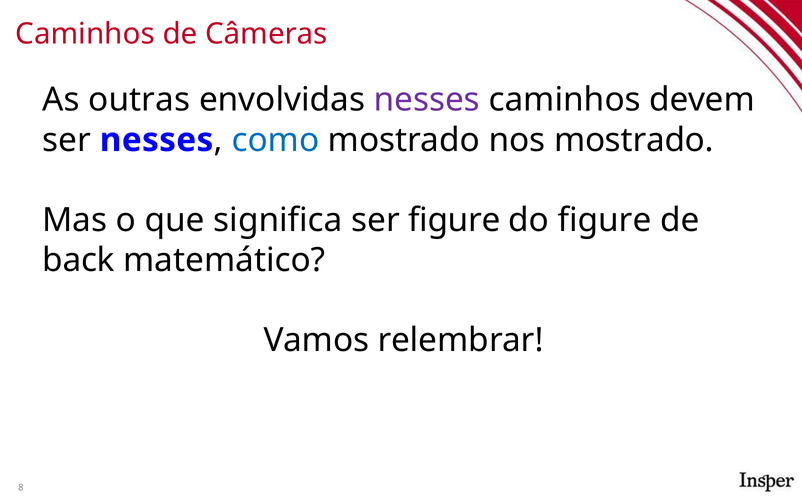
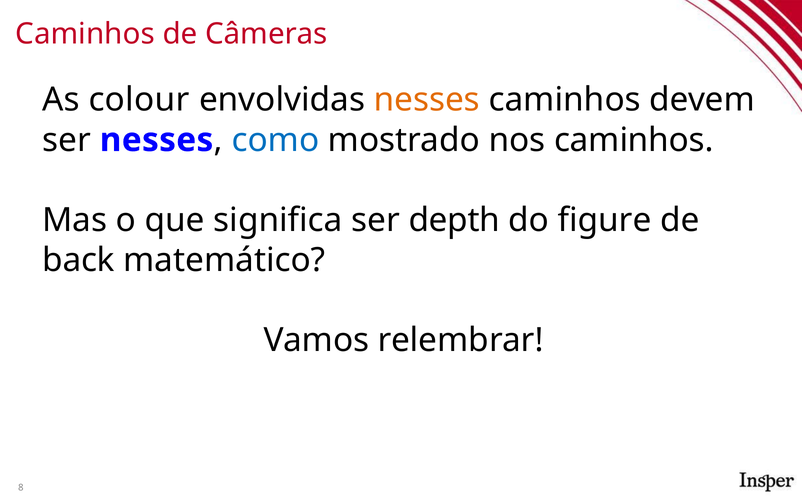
outras: outras -> colour (139, 100)
nesses colour: purple -> orange (427, 100)
nos mostrado: mostrado -> caminhos (634, 140)
ser figure: figure -> depth (454, 220)
